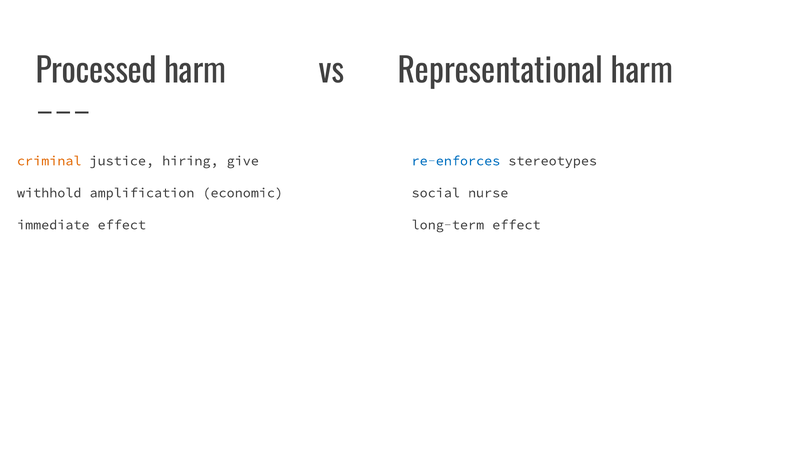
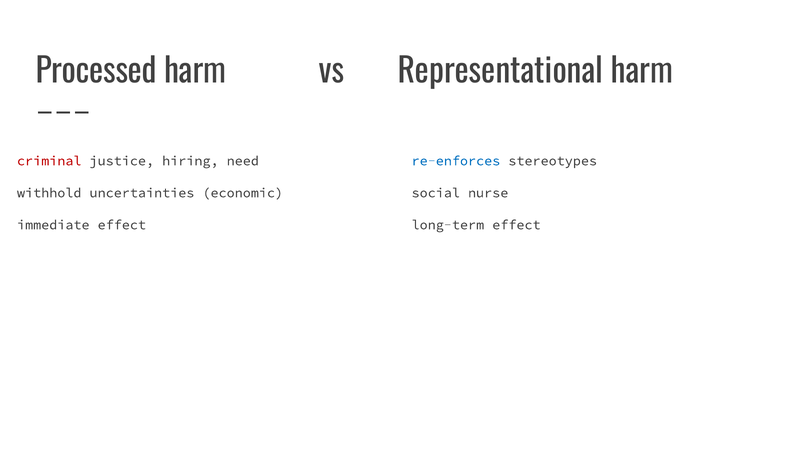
criminal colour: orange -> red (49, 161)
give: give -> need (243, 161)
amplification: amplification -> uncertainties (142, 193)
